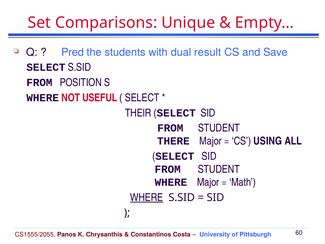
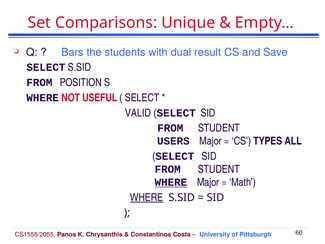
Pred: Pred -> Bars (73, 52)
THEIR: THEIR -> VALID (138, 113)
THERE: THERE -> USERS (173, 141)
USING: USING -> TYPES (268, 141)
WHERE underline: none -> present (171, 182)
